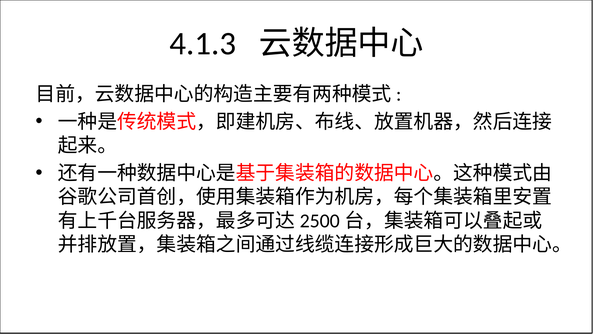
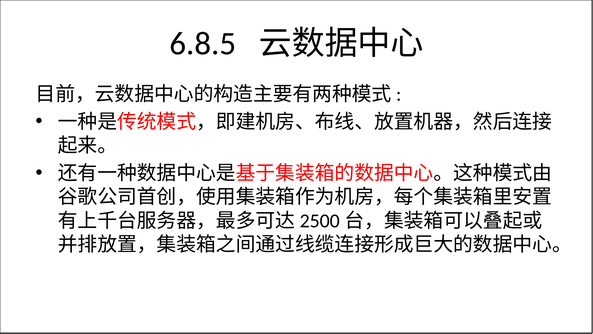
4.1.3: 4.1.3 -> 6.8.5 (203, 43)
